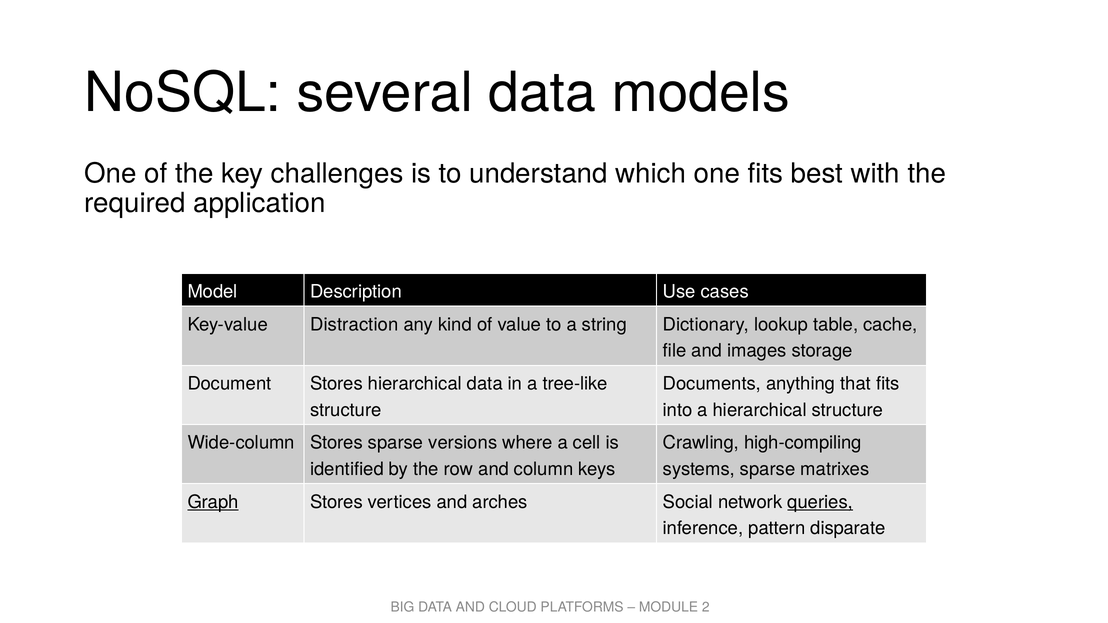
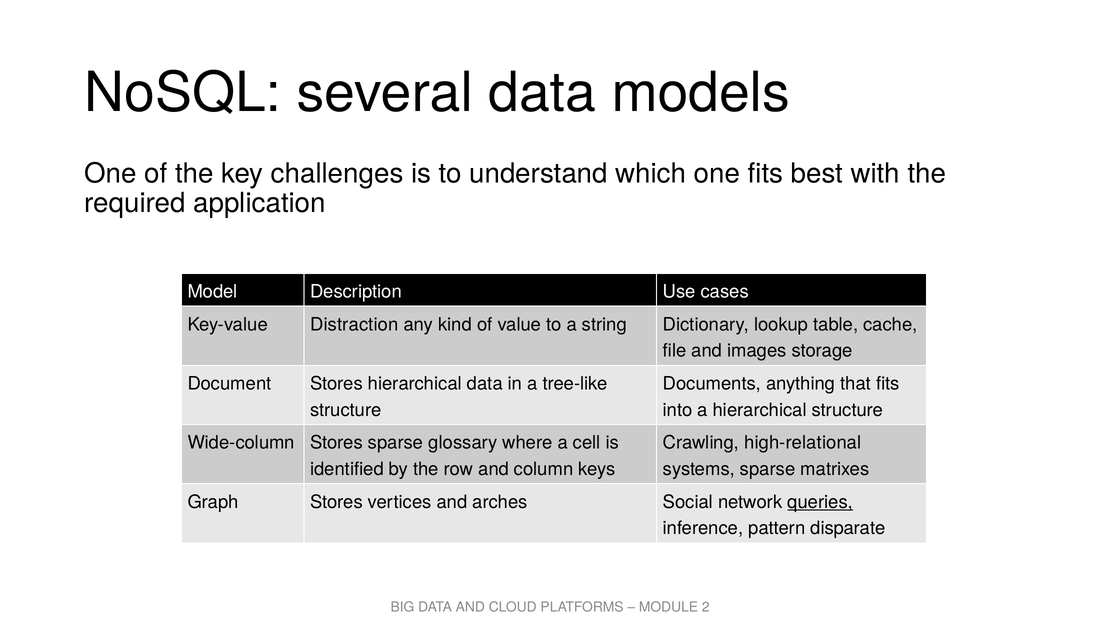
versions: versions -> glossary (463, 443)
high-compiling: high-compiling -> high-relational (803, 443)
Graph underline: present -> none (213, 502)
